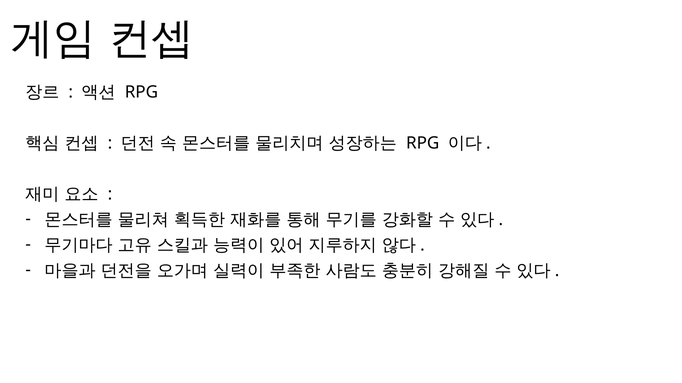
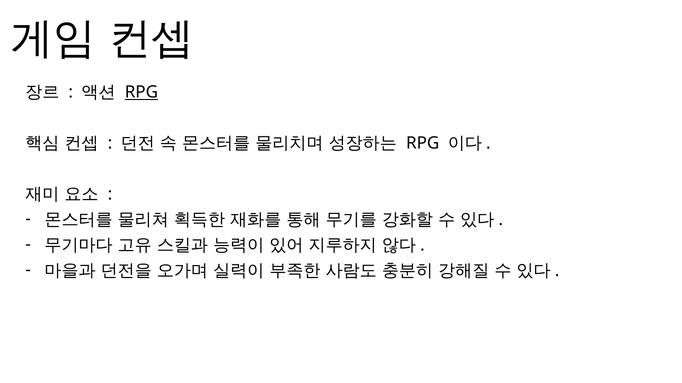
RPG underline: none -> present (141, 92)
